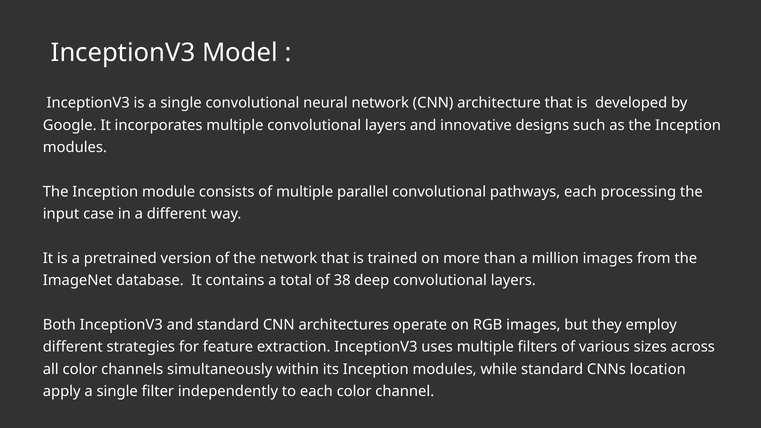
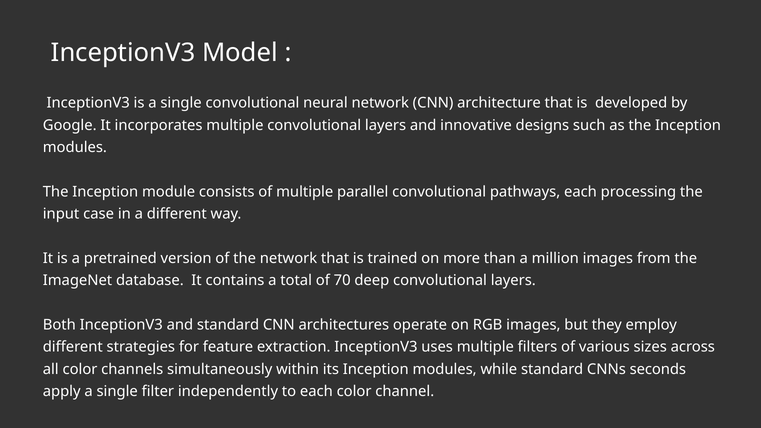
38: 38 -> 70 (342, 281)
location: location -> seconds (658, 369)
